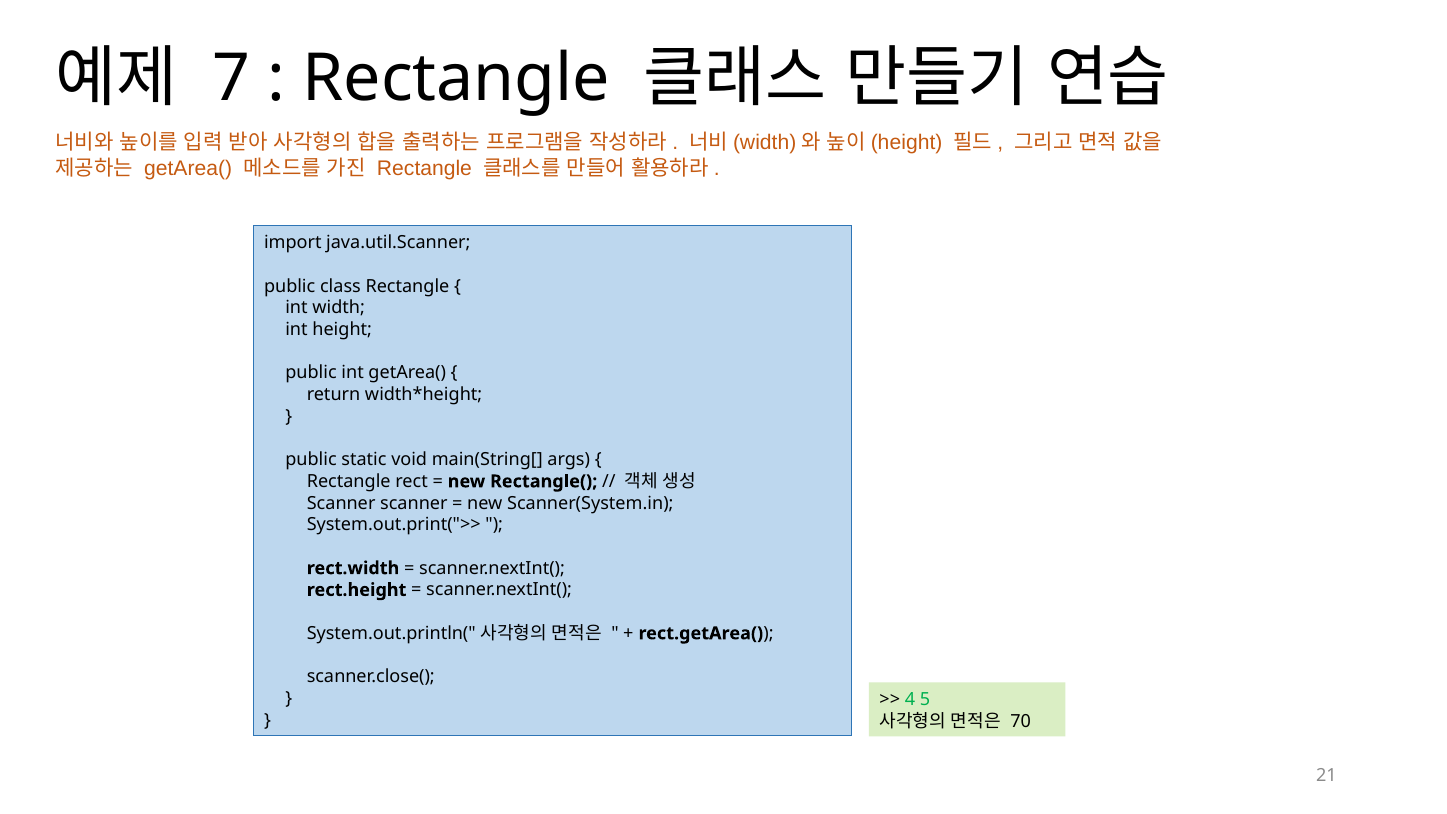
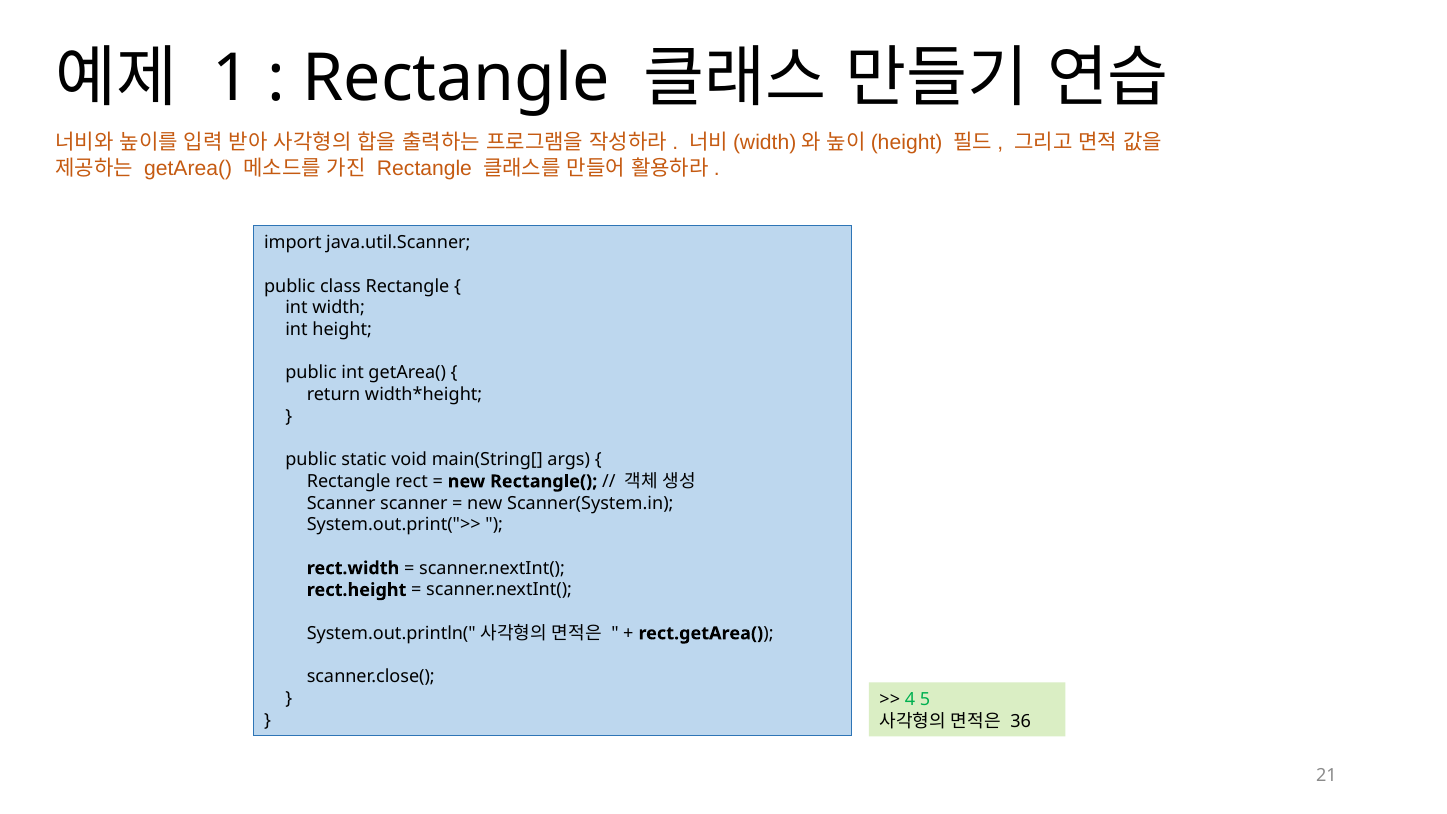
7: 7 -> 1 (231, 78)
70: 70 -> 36 (1021, 721)
